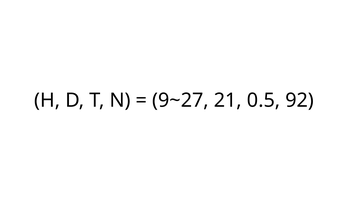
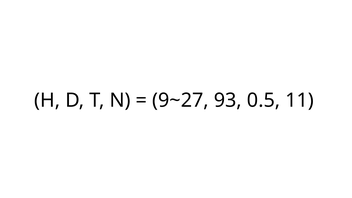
21: 21 -> 93 (228, 100)
92: 92 -> 11 (300, 100)
